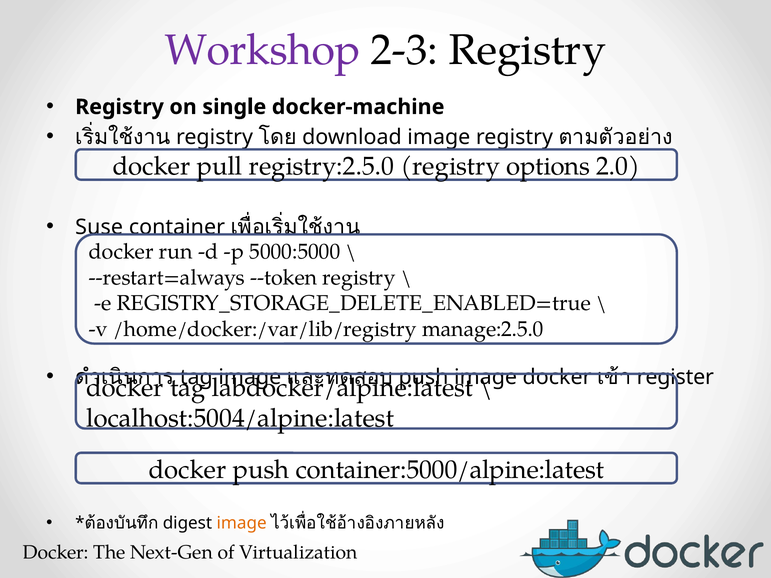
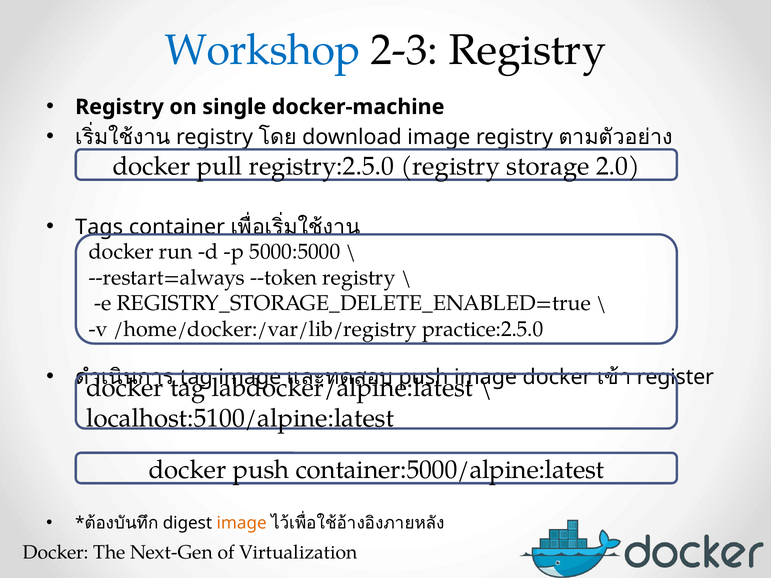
Workshop colour: purple -> blue (263, 50)
options: options -> storage (548, 166)
Suse: Suse -> Tags (99, 227)
manage:2.5.0: manage:2.5.0 -> practice:2.5.0 (483, 329)
localhost:5004/alpine:latest: localhost:5004/alpine:latest -> localhost:5100/alpine:latest (240, 419)
